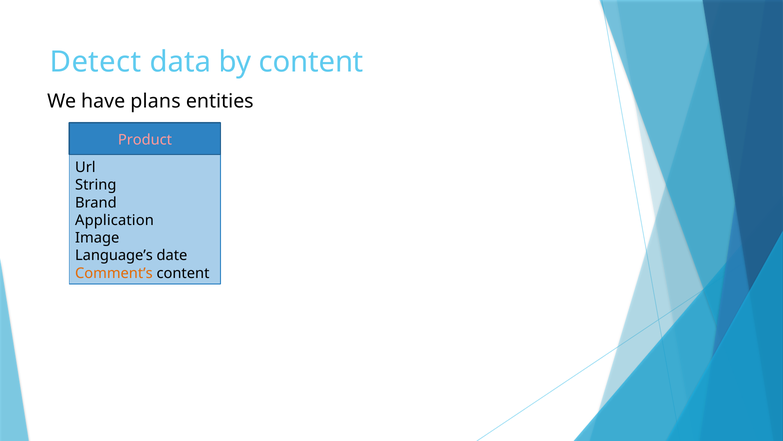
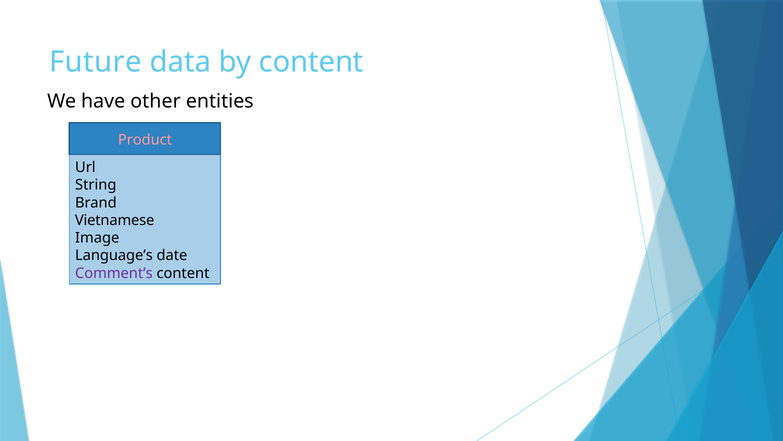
Detect: Detect -> Future (96, 62)
plans: plans -> other (156, 101)
Application: Application -> Vietnamese (115, 220)
Comment’s colour: orange -> purple (114, 273)
